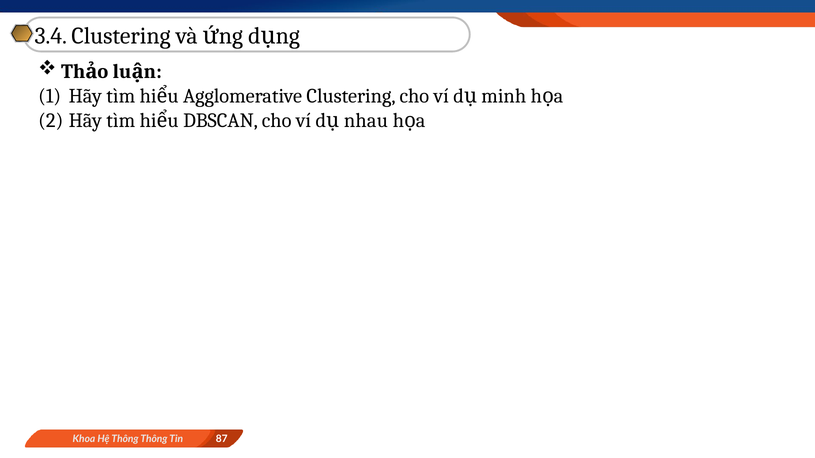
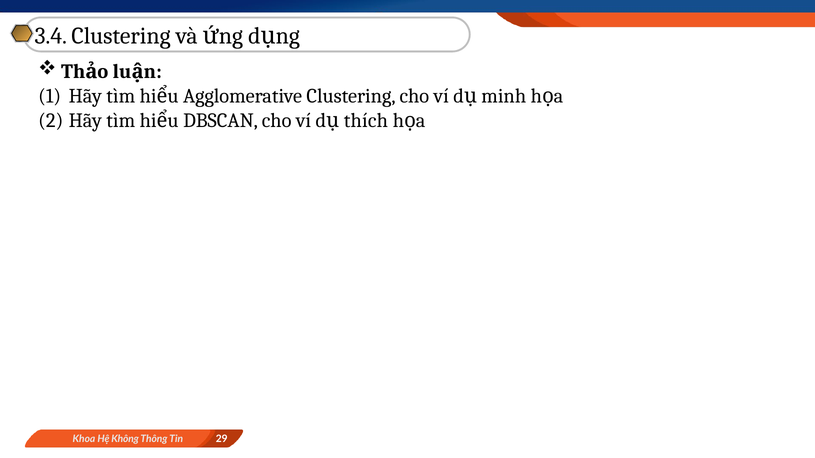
nhau: nhau -> thích (366, 120)
Hệ Thông: Thông -> Không (125, 439)
87: 87 -> 29 (222, 439)
